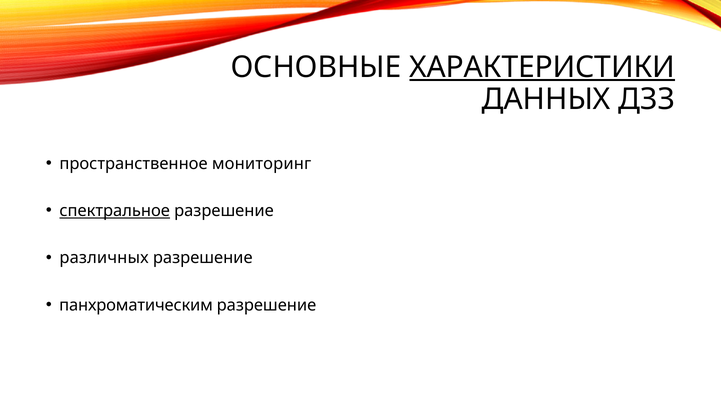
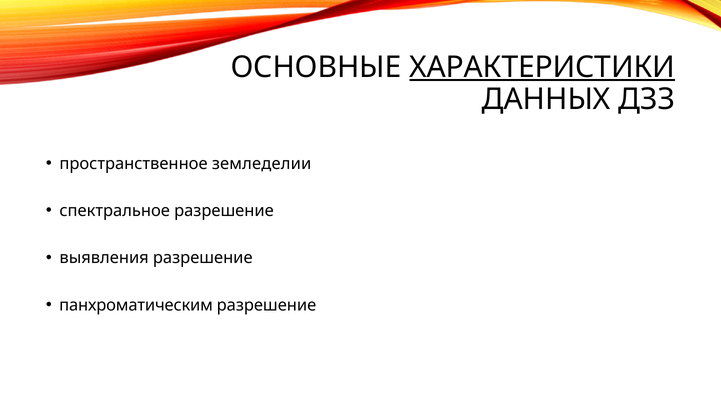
мониторинг: мониторинг -> земледелии (262, 163)
спектральное underline: present -> none (115, 211)
различных: различных -> выявления (104, 258)
